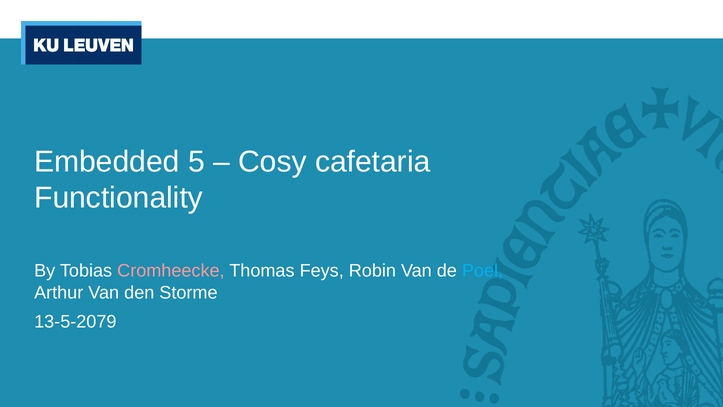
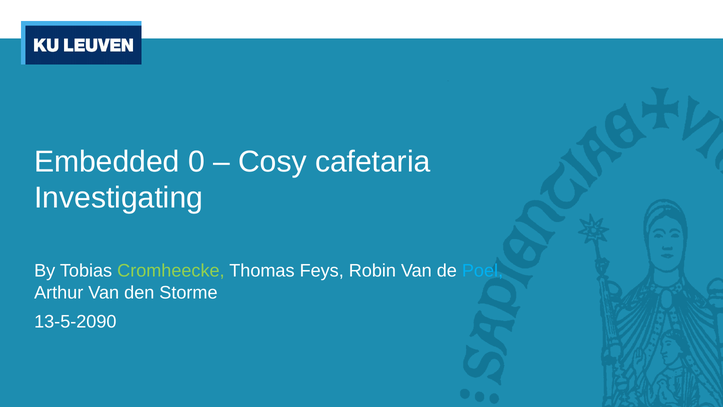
5: 5 -> 0 (196, 162)
Functionality: Functionality -> Investigating (119, 198)
Cromheecke colour: pink -> light green (171, 271)
13-5-2079: 13-5-2079 -> 13-5-2090 (75, 322)
